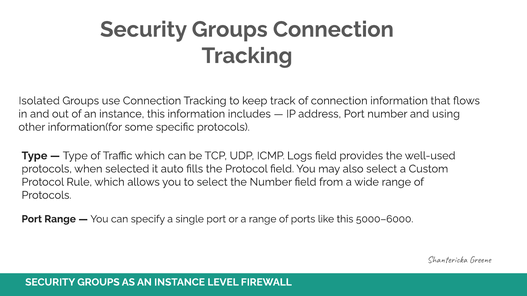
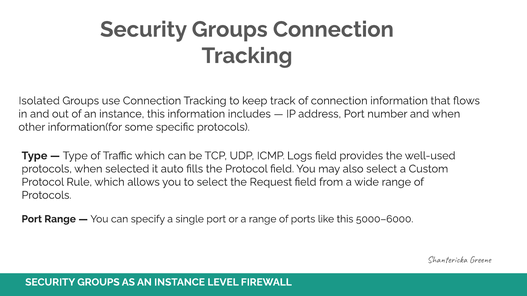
and using: using -> when (446, 114)
the Number: Number -> Request (271, 182)
